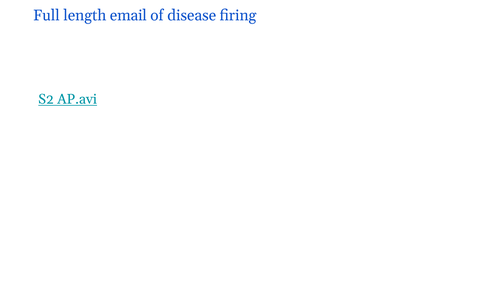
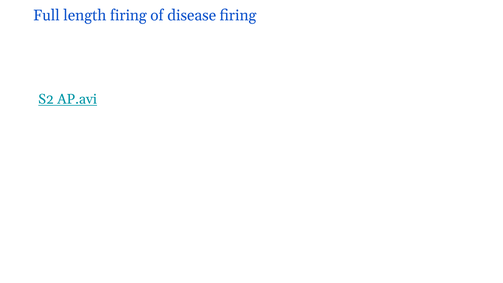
length email: email -> firing (128, 15)
